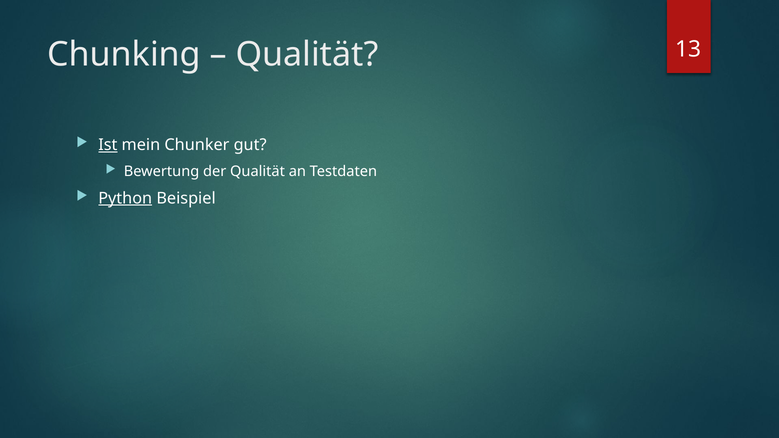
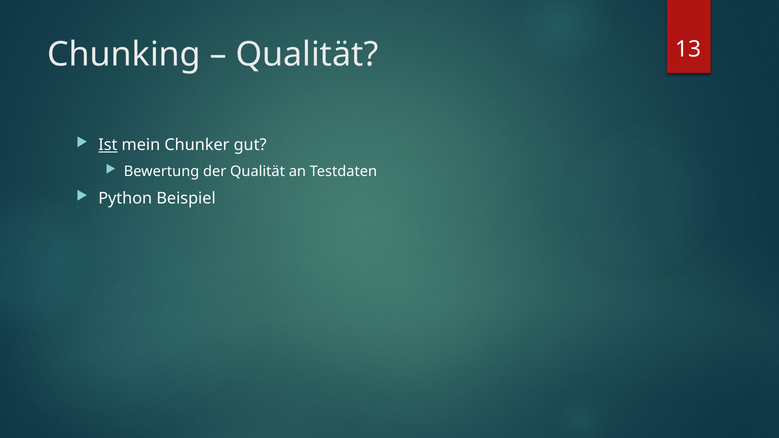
Python underline: present -> none (125, 198)
